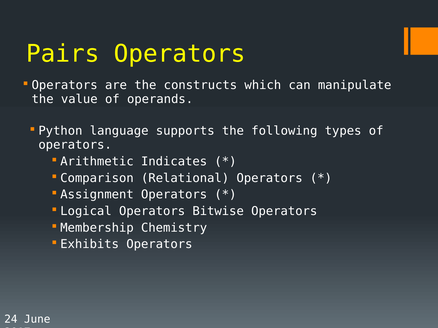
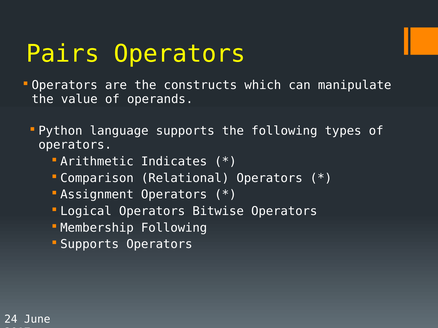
Membership Chemistry: Chemistry -> Following (174, 228)
Exhibits: Exhibits -> Supports (90, 245)
